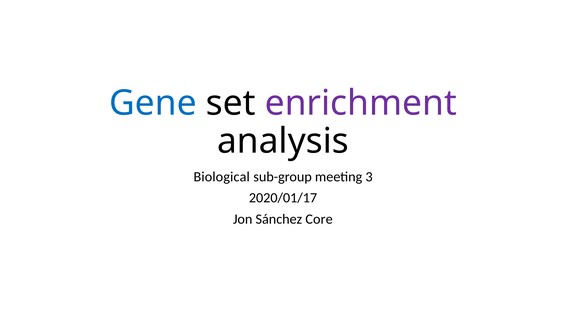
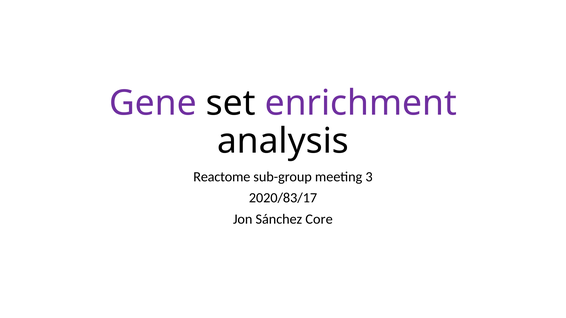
Gene colour: blue -> purple (153, 103)
Biological: Biological -> Reactome (222, 177)
2020/01/17: 2020/01/17 -> 2020/83/17 (283, 198)
